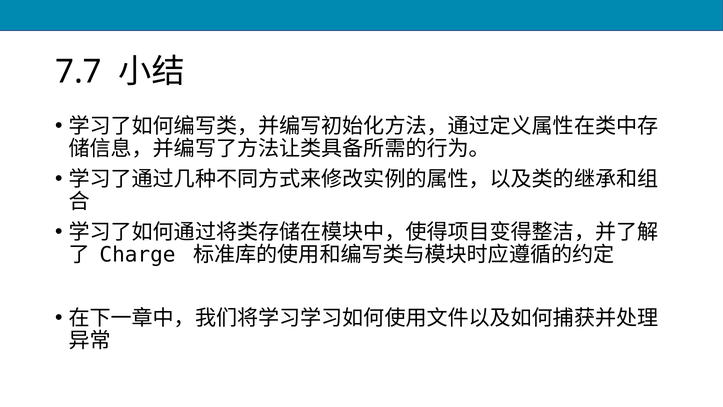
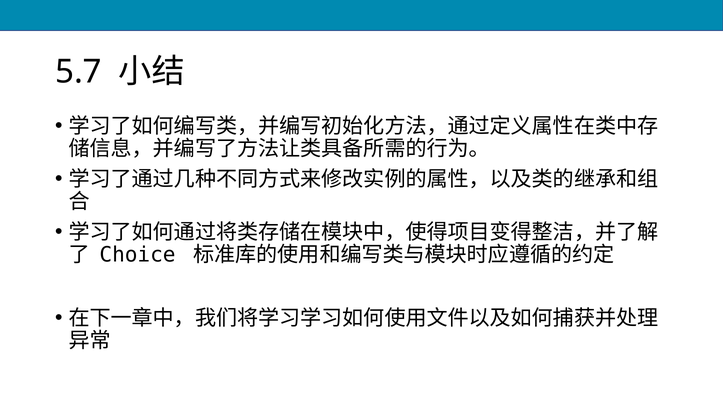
7.7: 7.7 -> 5.7 (79, 72)
Charge: Charge -> Choice (138, 255)
